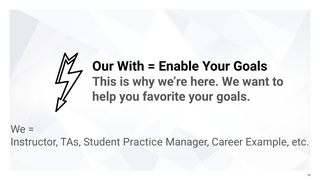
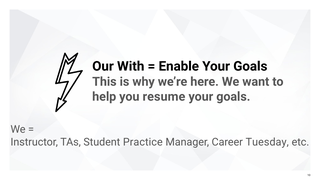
favorite: favorite -> resume (164, 97)
Example: Example -> Tuesday (267, 142)
